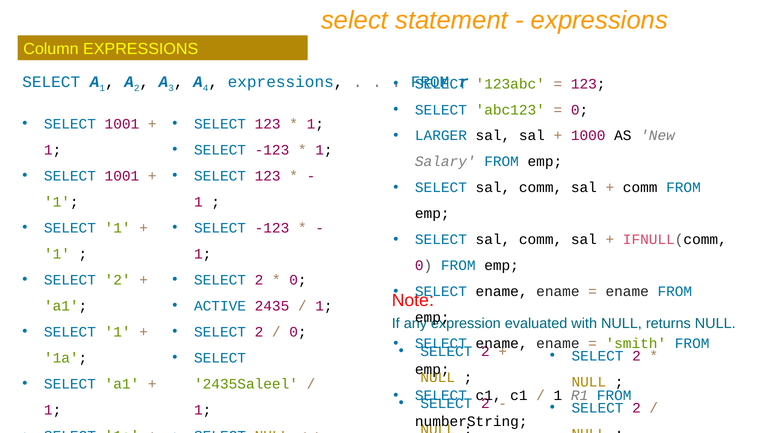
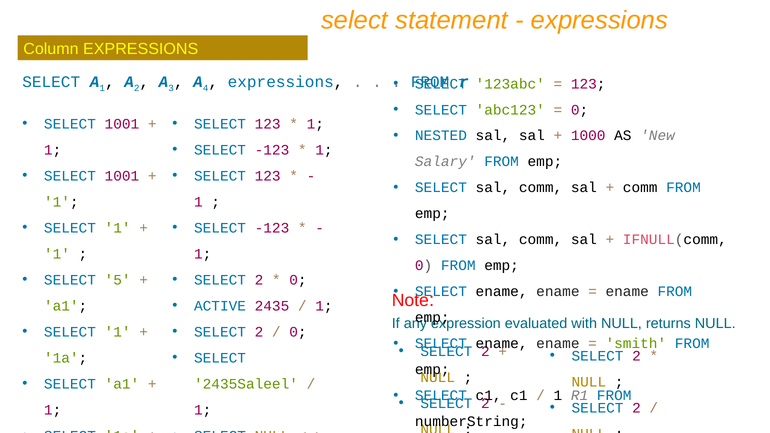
LARGER: LARGER -> NESTED (441, 136)
2: 2 -> 5 (118, 280)
